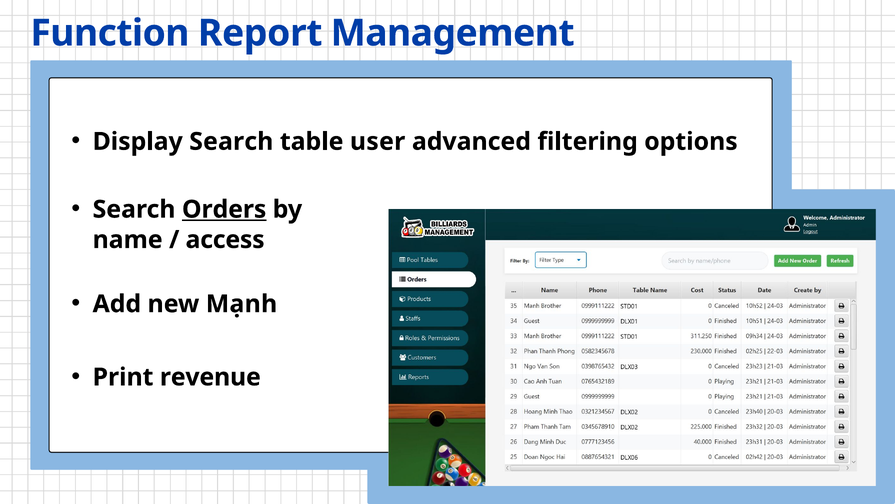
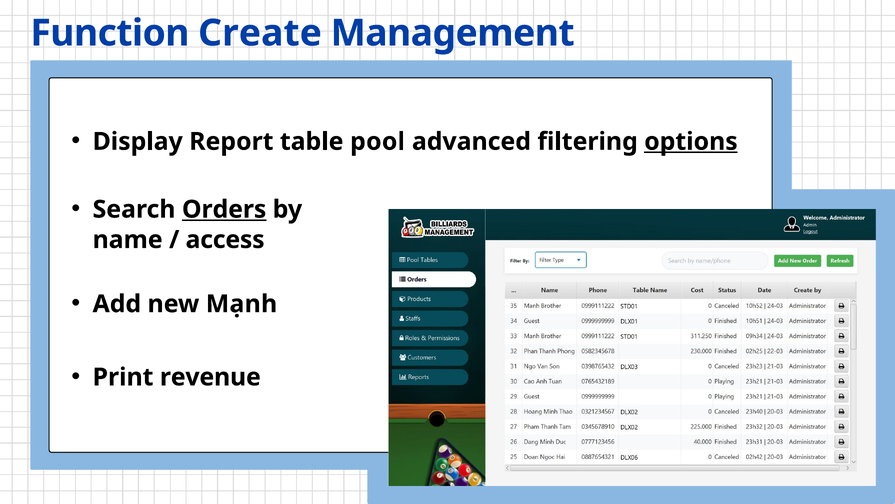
Report: Report -> Create (260, 33)
Display Search: Search -> Report (231, 141)
user: user -> pool (378, 141)
options underline: none -> present (691, 141)
